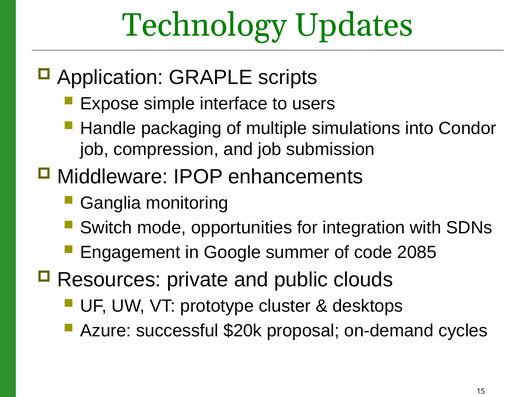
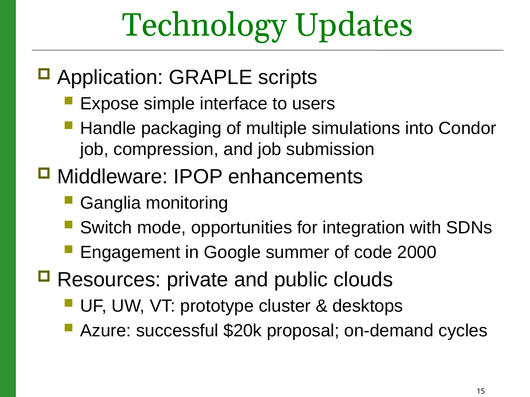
2085: 2085 -> 2000 (417, 253)
